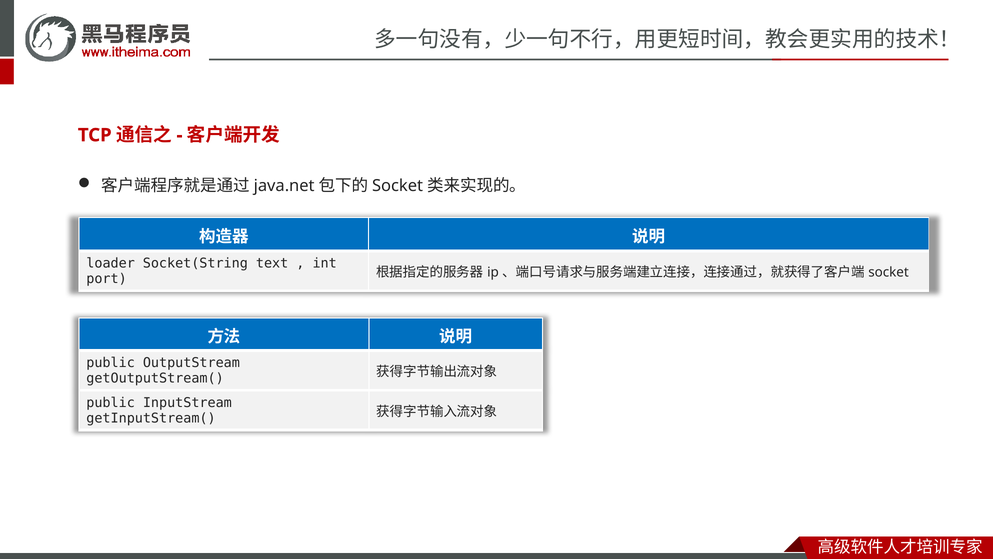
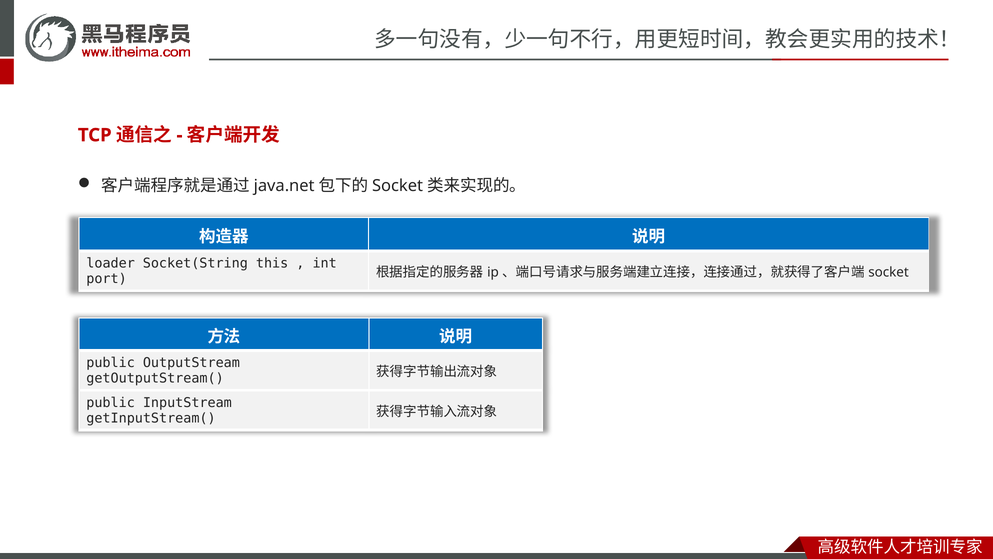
text: text -> this (272, 263)
